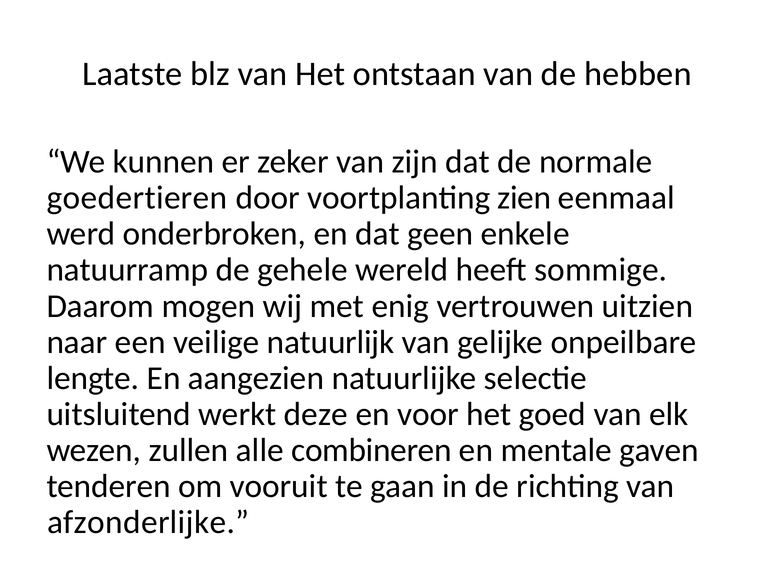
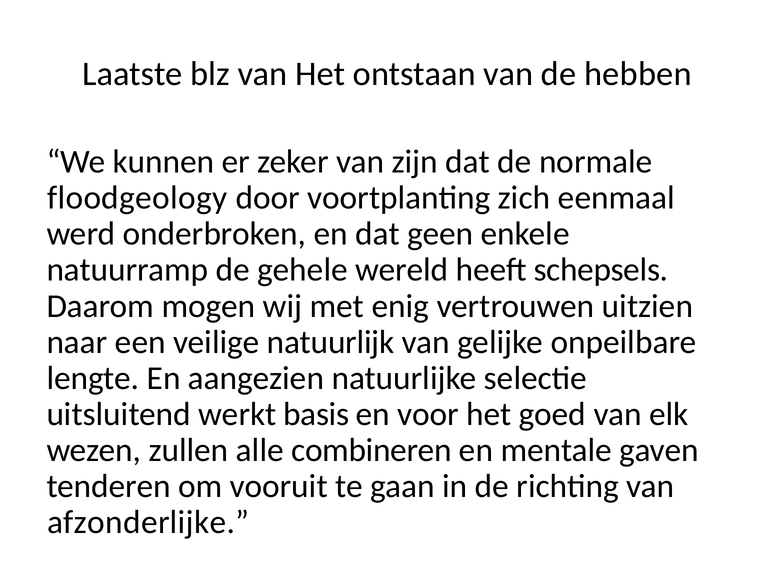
goedertieren: goedertieren -> floodgeology (137, 198)
zien: zien -> zich (524, 198)
sommige: sommige -> schepsels (601, 270)
deze: deze -> basis (316, 414)
